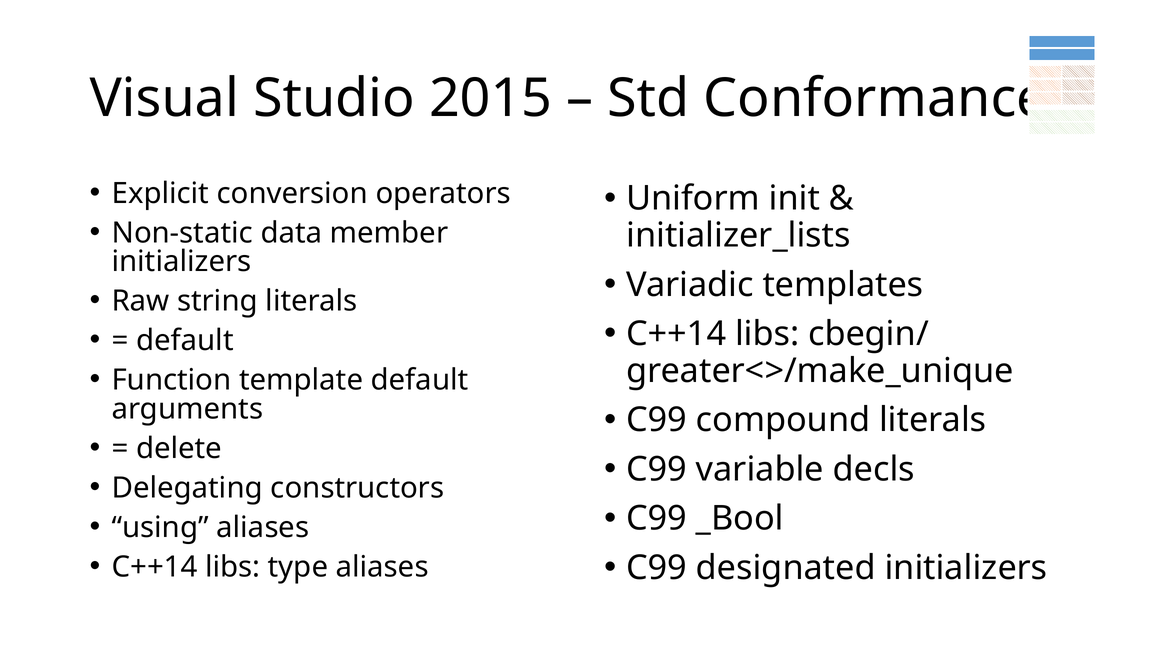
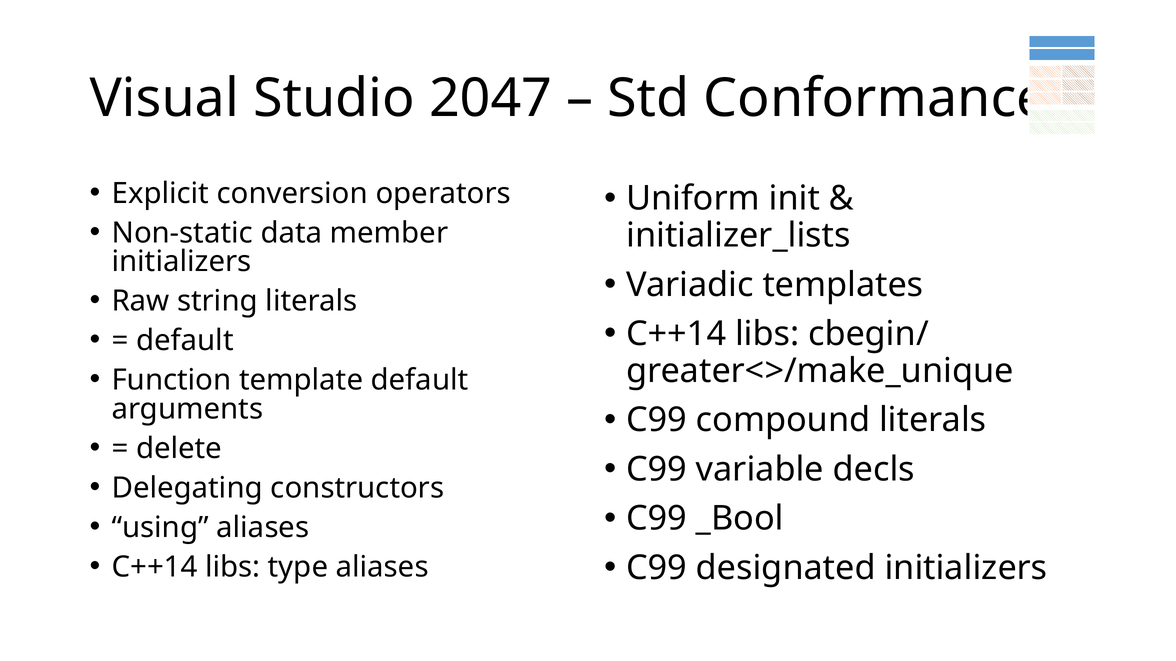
2015: 2015 -> 2047 (491, 99)
